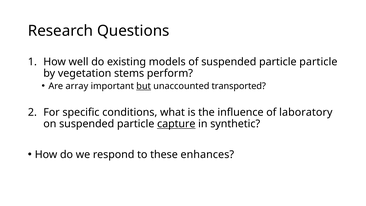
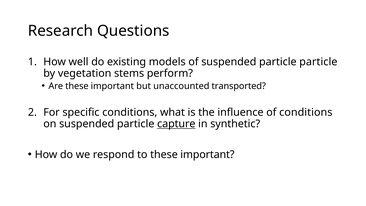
Are array: array -> these (77, 86)
but underline: present -> none (144, 86)
of laboratory: laboratory -> conditions (306, 112)
to these enhances: enhances -> important (207, 155)
